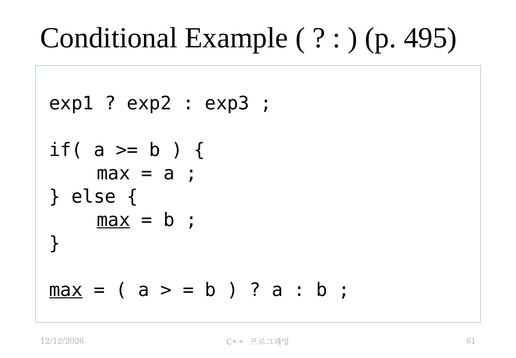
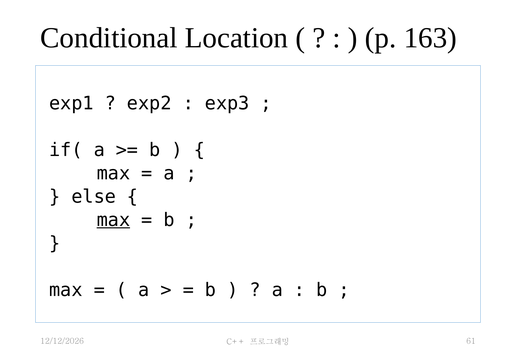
Example: Example -> Location (236, 38)
495: 495 -> 163 (430, 38)
max underline: present -> none (66, 289)
